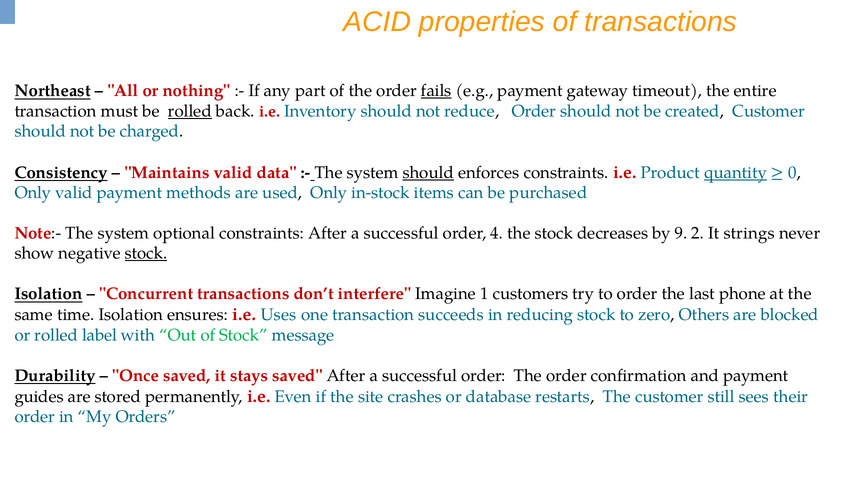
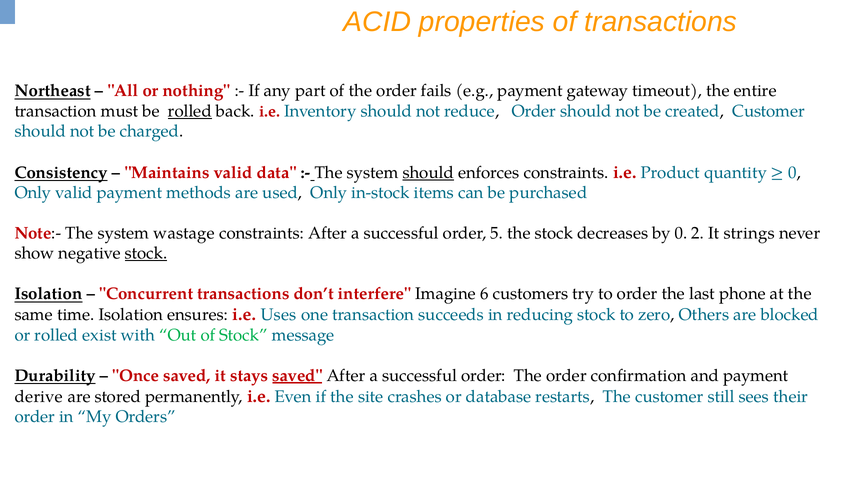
fails underline: present -> none (436, 91)
quantity underline: present -> none (736, 173)
optional: optional -> wastage (184, 233)
4: 4 -> 5 (497, 233)
by 9: 9 -> 0 (681, 233)
1: 1 -> 6 (485, 294)
label: label -> exist (100, 335)
saved underline: none -> present (297, 376)
guides: guides -> derive (39, 397)
